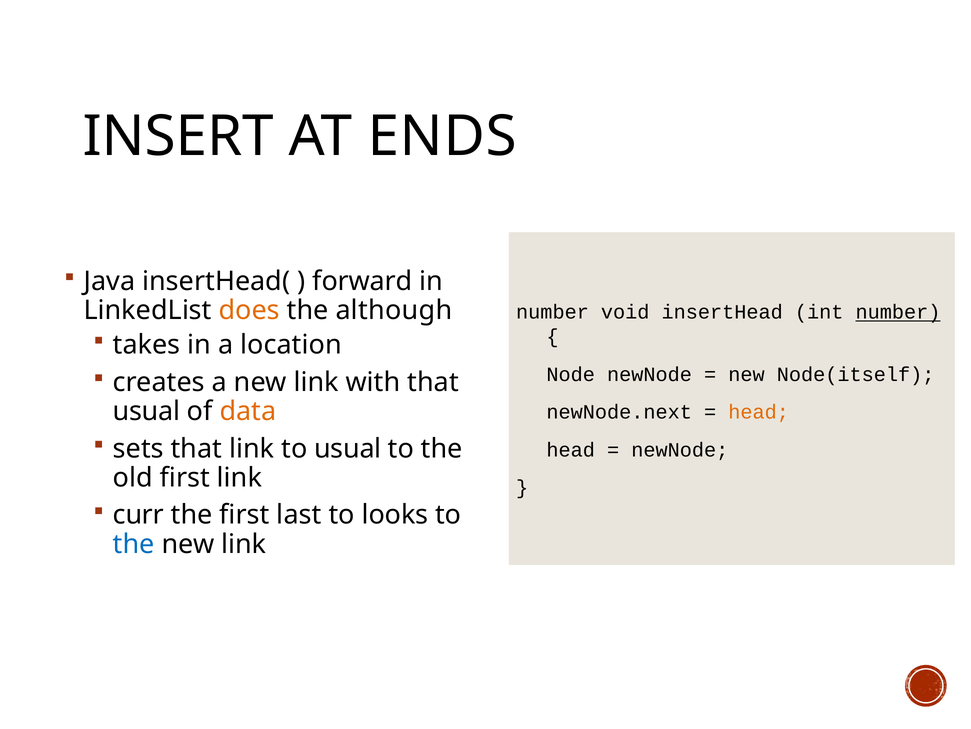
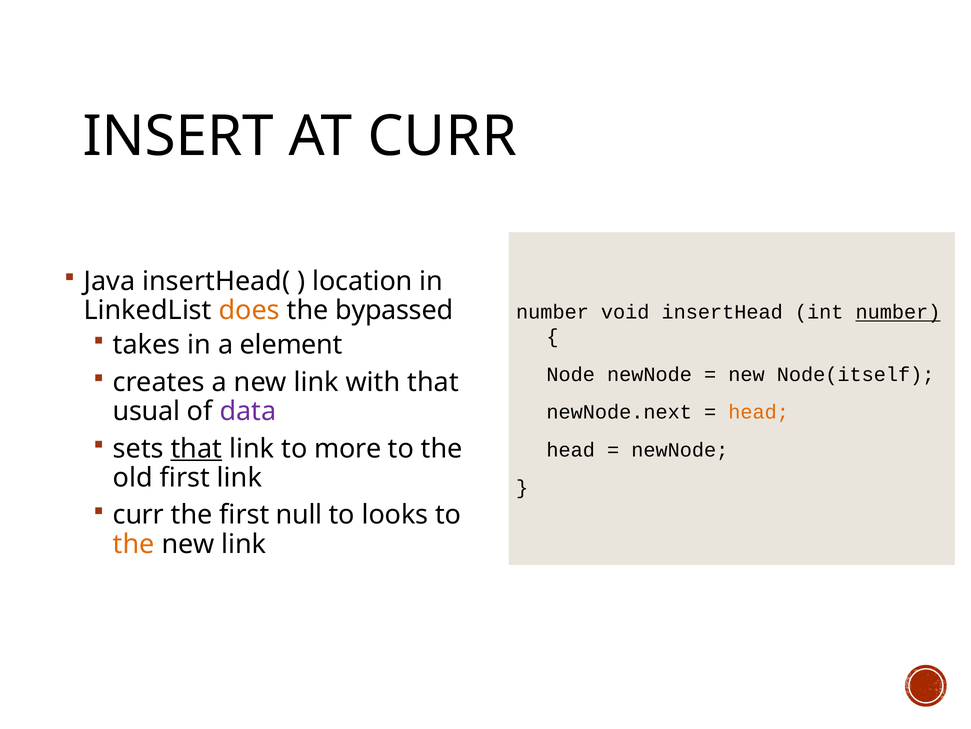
AT ENDS: ENDS -> CURR (442, 137)
forward: forward -> location (362, 281)
although: although -> bypassed (394, 310)
location: location -> element (291, 345)
data colour: orange -> purple (248, 411)
that underline: none -> present (196, 448)
to usual: usual -> more (348, 448)
last: last -> null (299, 515)
the colour: blue -> orange (134, 544)
